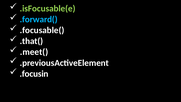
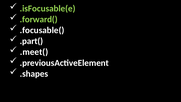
.forward( colour: light blue -> light green (39, 19)
.that(: .that( -> .part( (31, 41)
.focusin: .focusin -> .shapes (34, 74)
